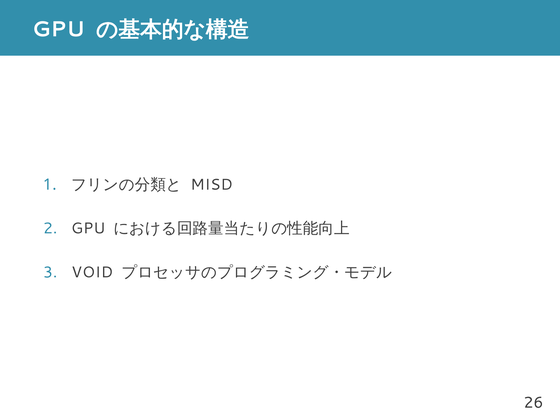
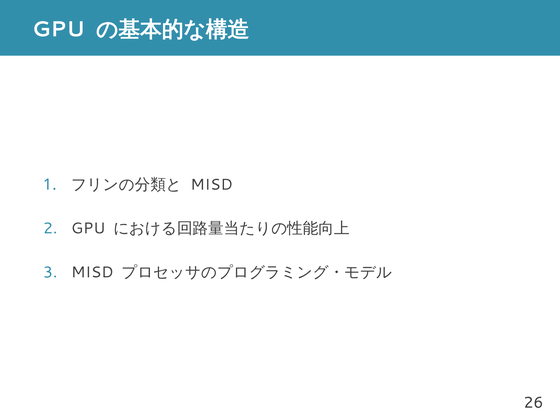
VOID: VOID -> MISD (92, 272)
